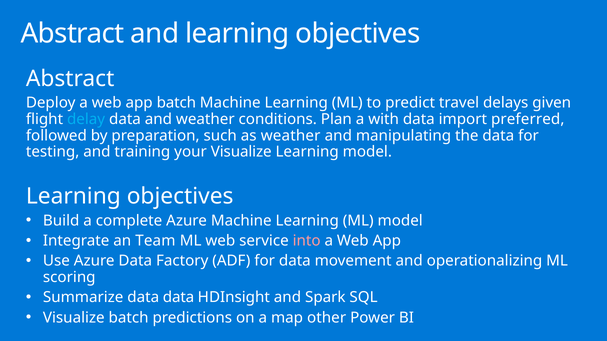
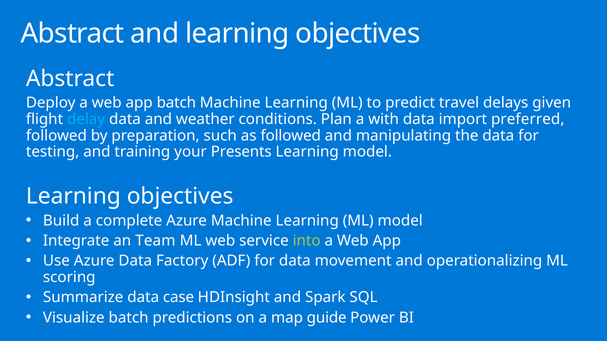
as weather: weather -> followed (291, 136)
your Visualize: Visualize -> Presents (241, 152)
into colour: pink -> light green (307, 241)
data data: data -> case (179, 298)
other: other -> guide (327, 318)
